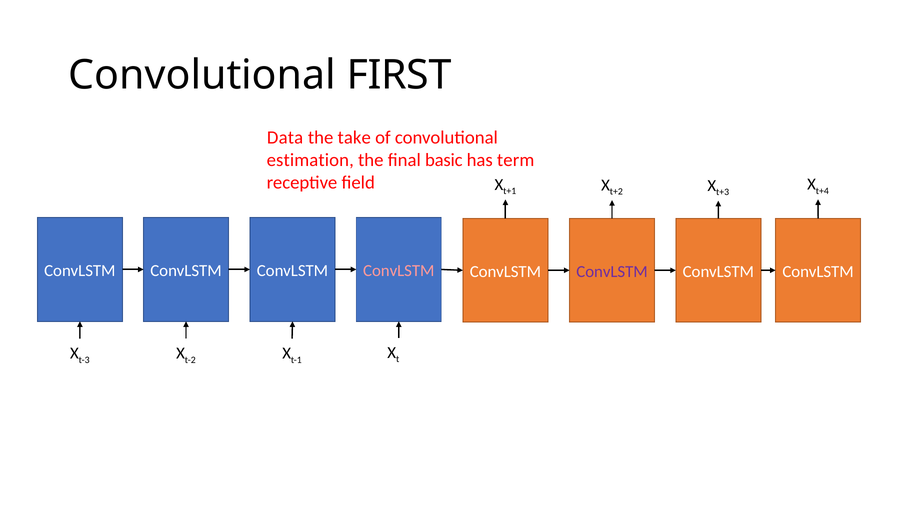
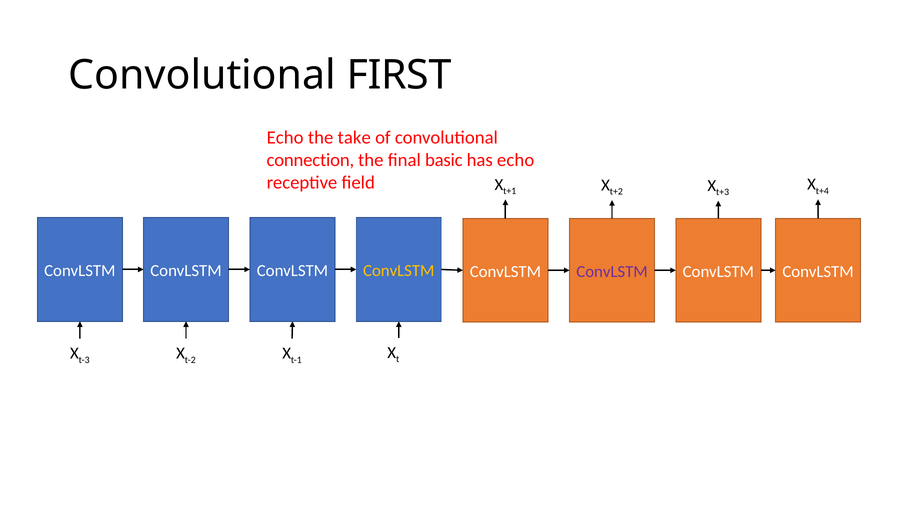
Data: Data -> Echo (285, 138)
estimation: estimation -> connection (310, 160)
has term: term -> echo (516, 160)
ConvLSTM colour: pink -> yellow (399, 271)
